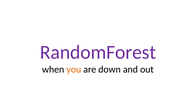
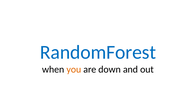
RandomForest colour: purple -> blue (98, 52)
